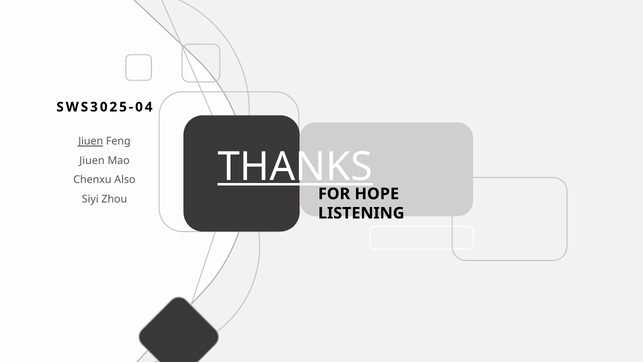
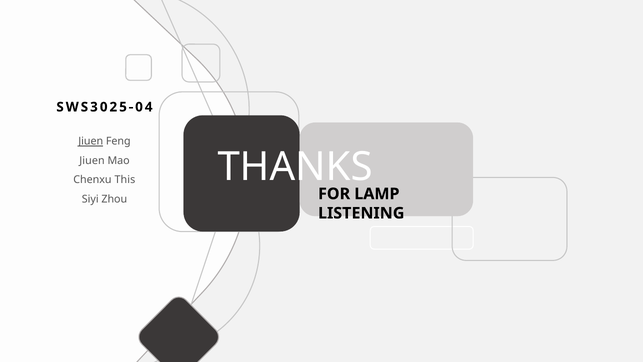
THANKS underline: present -> none (295, 167)
Also: Also -> This (125, 180)
HOPE: HOPE -> LAMP (377, 194)
